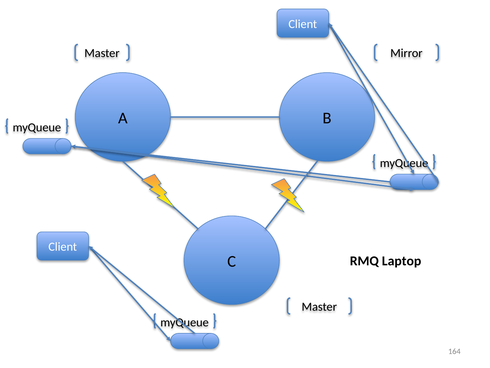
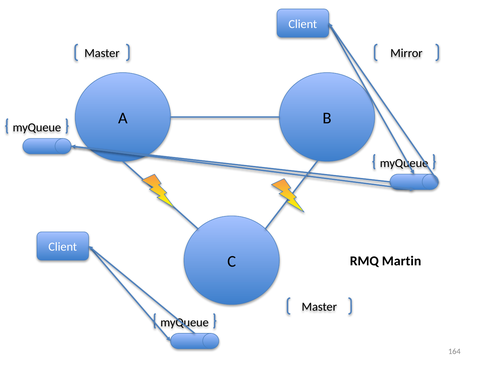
Laptop: Laptop -> Martin (402, 261)
